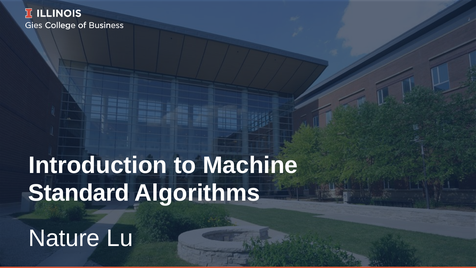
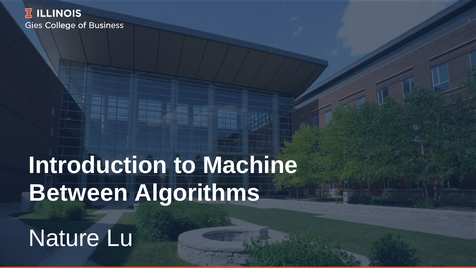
Standard: Standard -> Between (79, 193)
